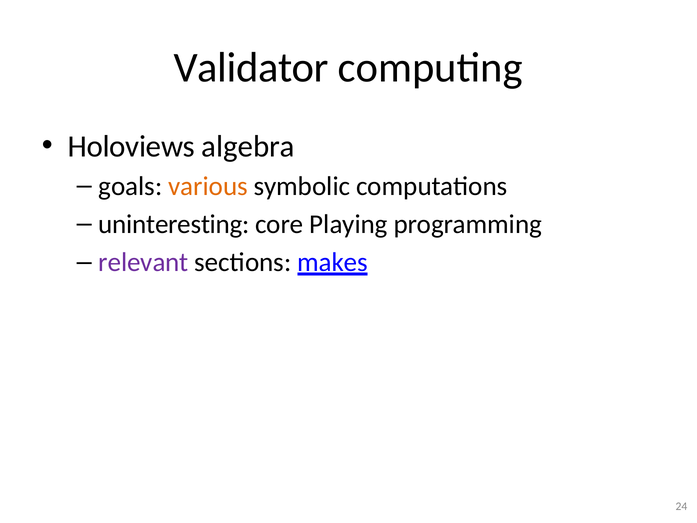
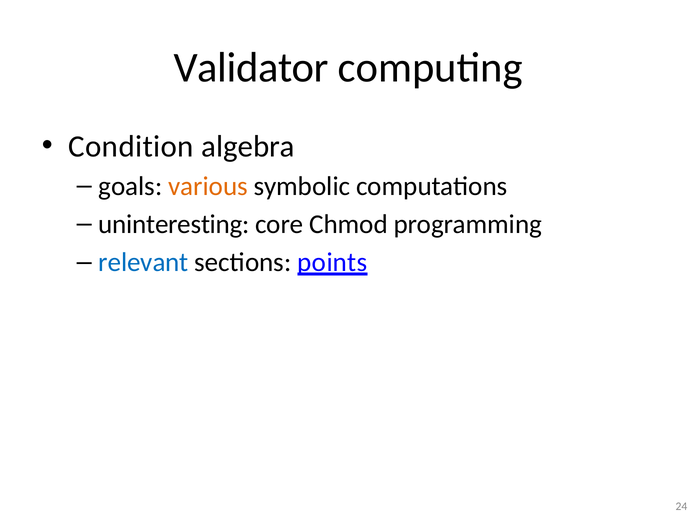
Holoviews: Holoviews -> Condition (131, 146)
Playing: Playing -> Chmod (349, 224)
relevant colour: purple -> blue (143, 262)
makes: makes -> points (332, 262)
